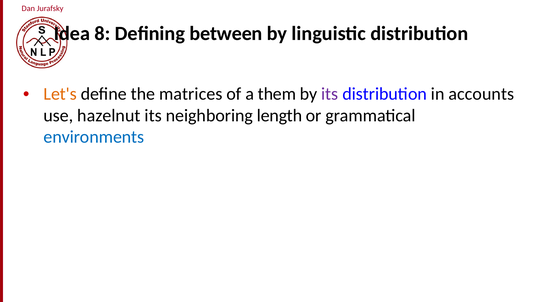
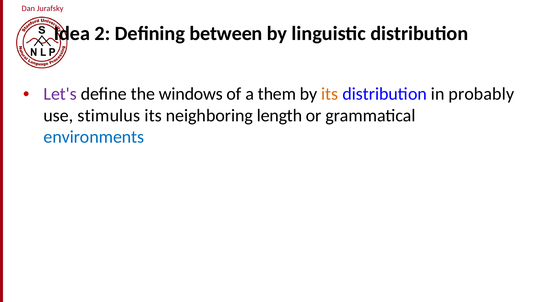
8: 8 -> 2 (102, 34)
Let's colour: orange -> purple (60, 94)
matrices: matrices -> windows (191, 94)
its colour: purple -> orange (330, 94)
accounts: accounts -> probably (481, 94)
hazelnut: hazelnut -> stimulus (109, 116)
